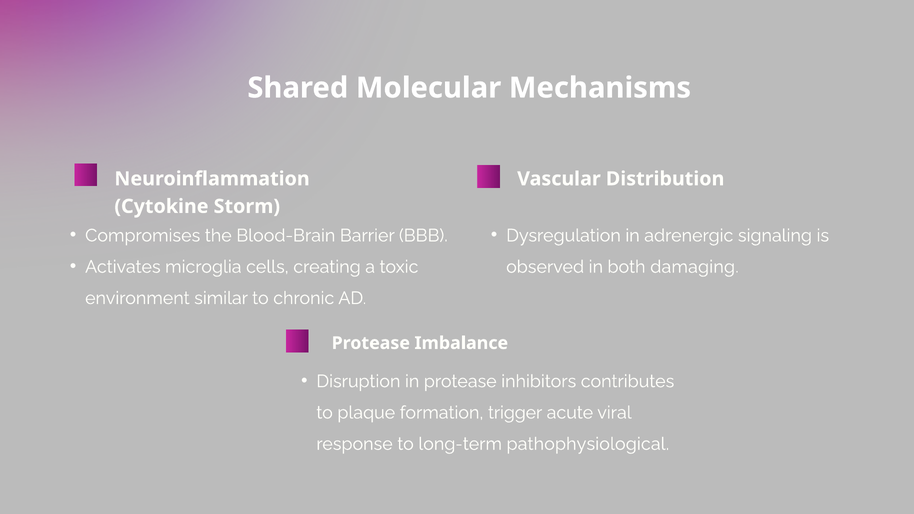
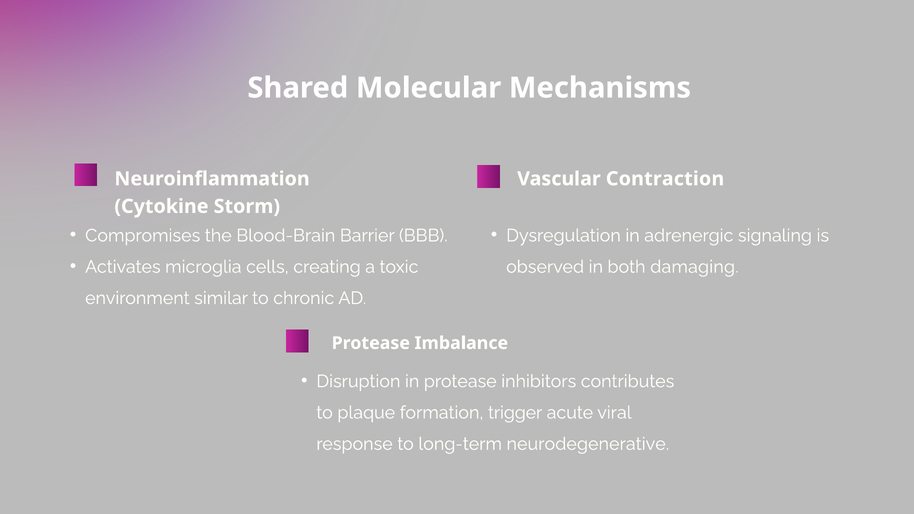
Distribution: Distribution -> Contraction (665, 179)
pathophysiological: pathophysiological -> neurodegenerative (588, 444)
